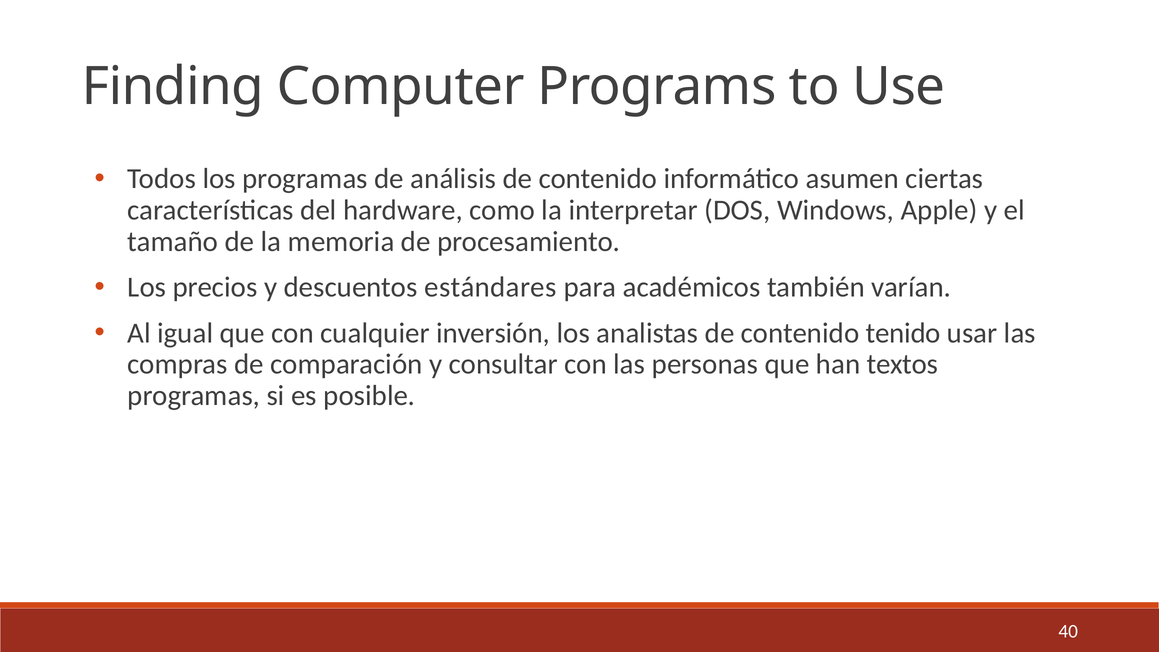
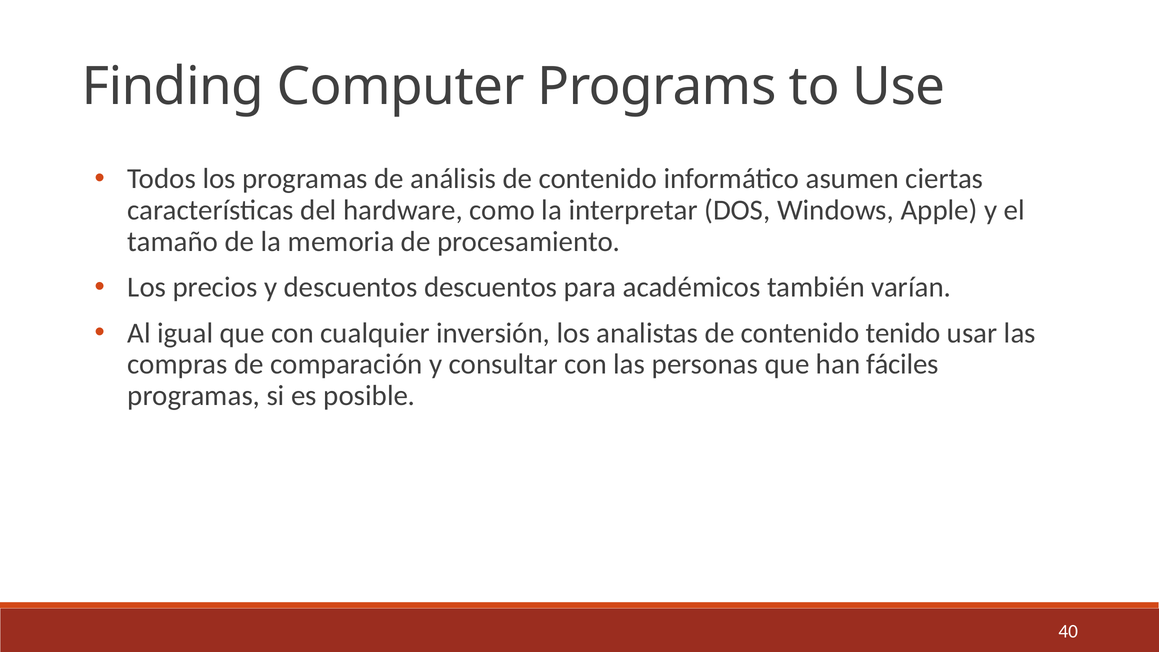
descuentos estándares: estándares -> descuentos (491, 287)
textos: textos -> fáciles (902, 364)
